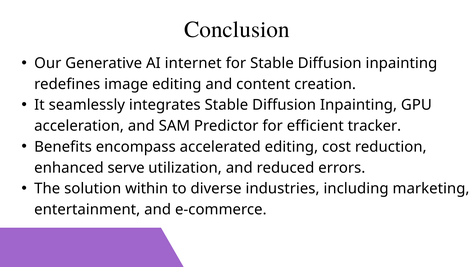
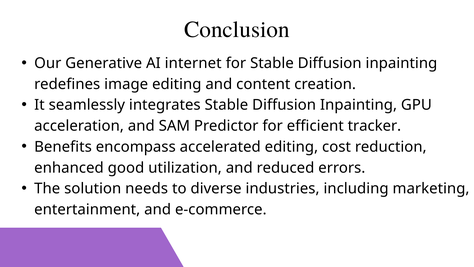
serve: serve -> good (126, 168)
within: within -> needs (147, 188)
